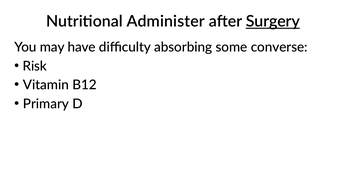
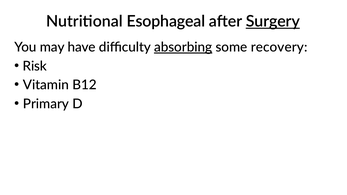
Administer: Administer -> Esophageal (166, 21)
absorbing underline: none -> present (183, 47)
converse: converse -> recovery (279, 47)
